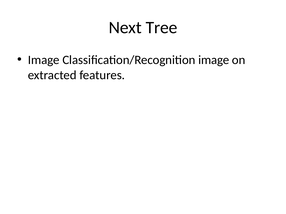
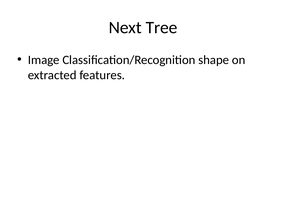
Classification/Recognition image: image -> shape (214, 60)
